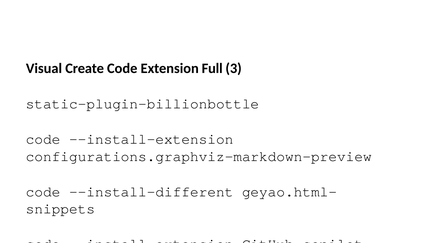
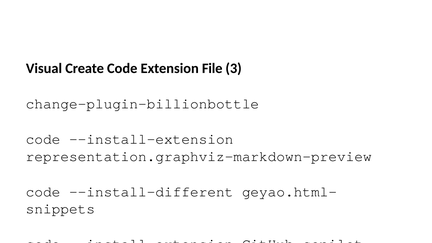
Full: Full -> File (212, 69)
static-plugin-billionbottle: static-plugin-billionbottle -> change-plugin-billionbottle (143, 104)
configurations.graphviz-markdown-preview: configurations.graphviz-markdown-preview -> representation.graphviz-markdown-preview (199, 156)
